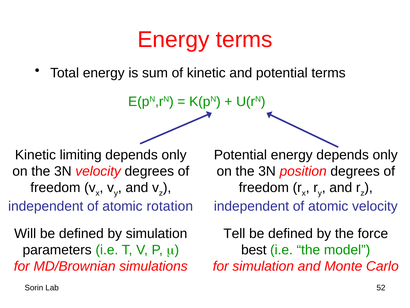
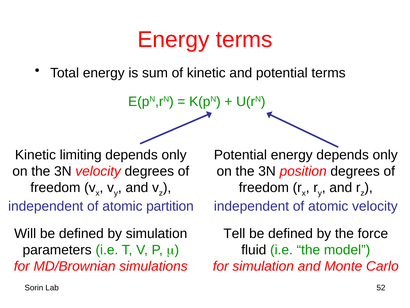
rotation: rotation -> partition (170, 206)
best: best -> fluid (254, 250)
